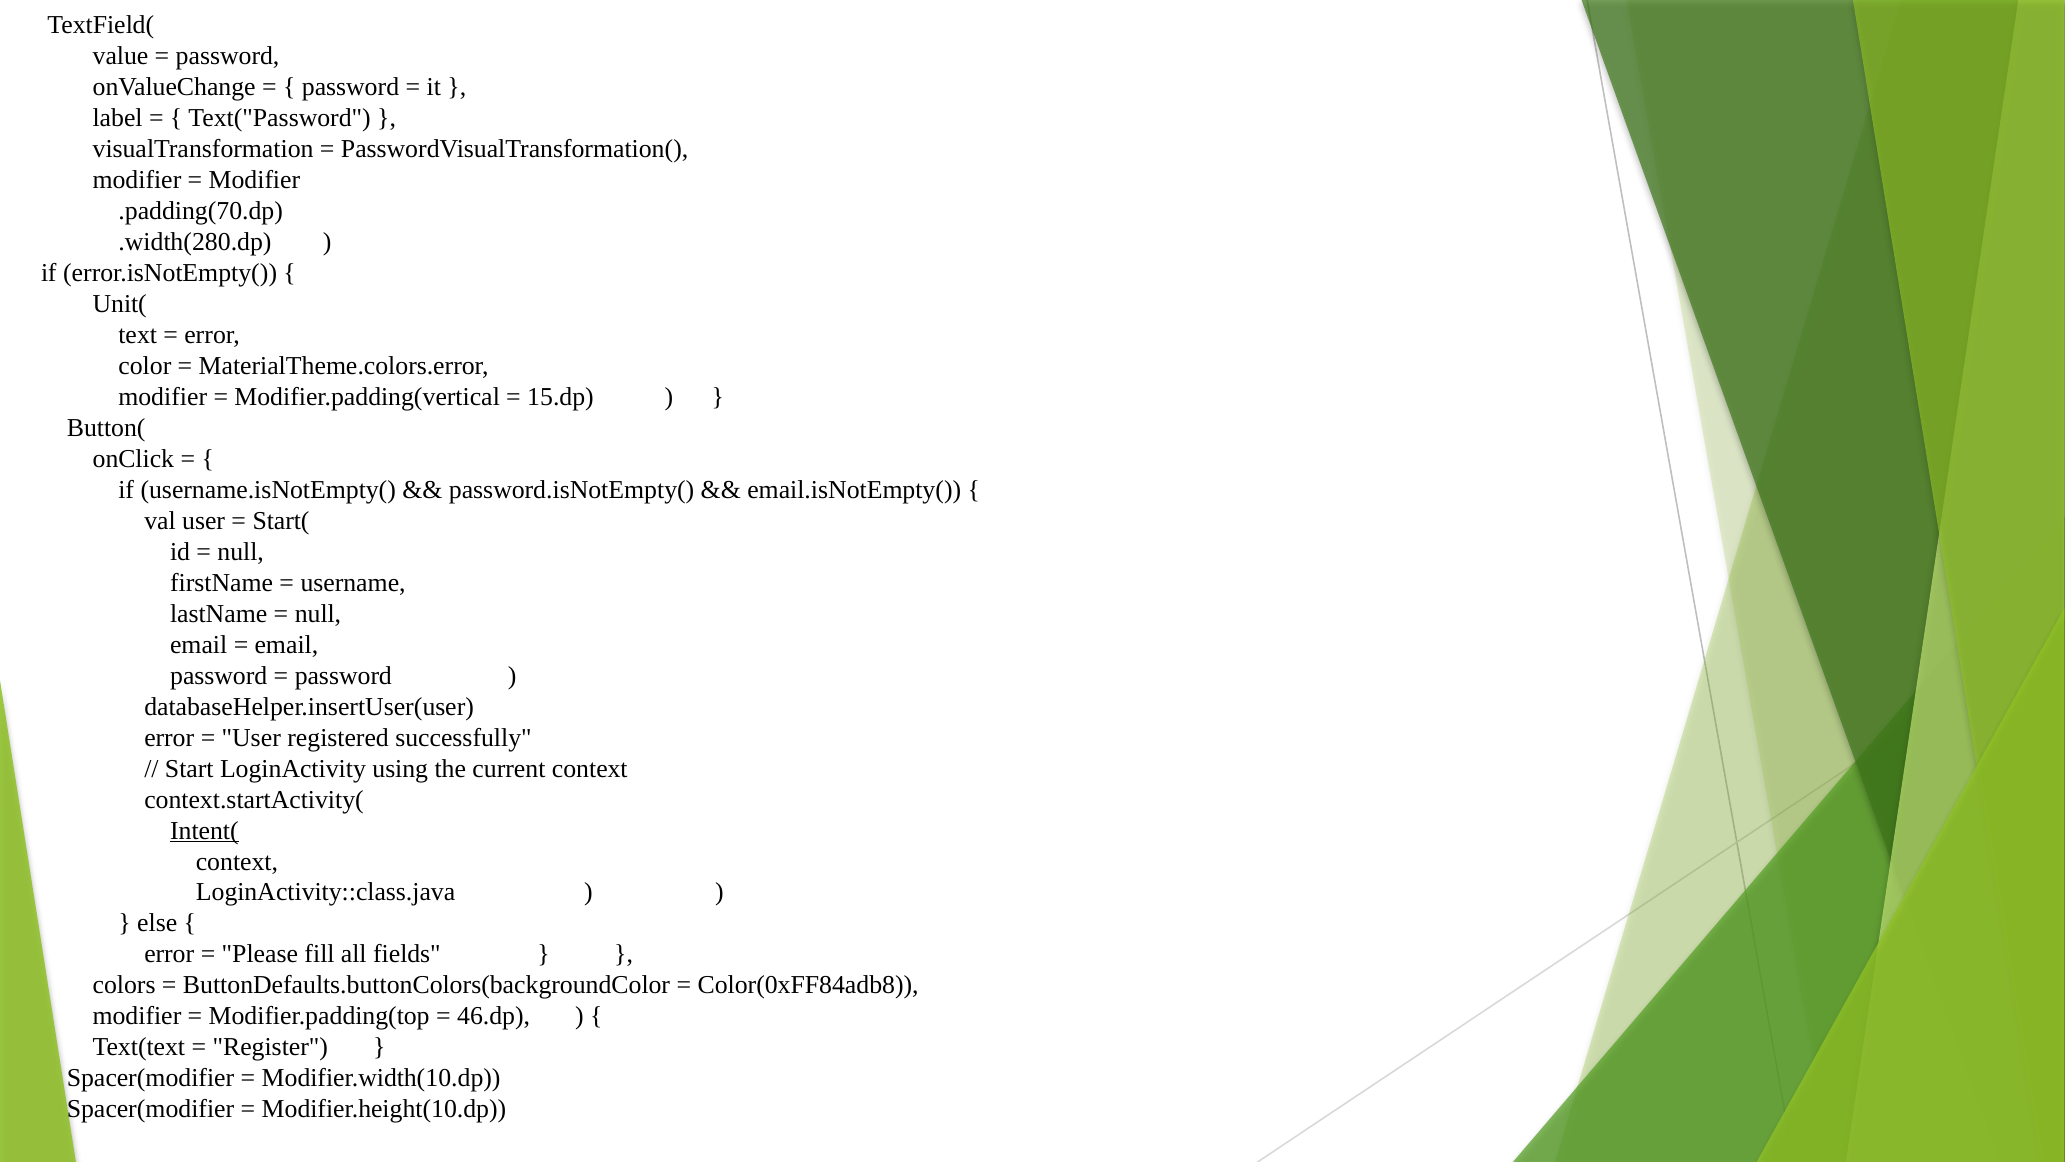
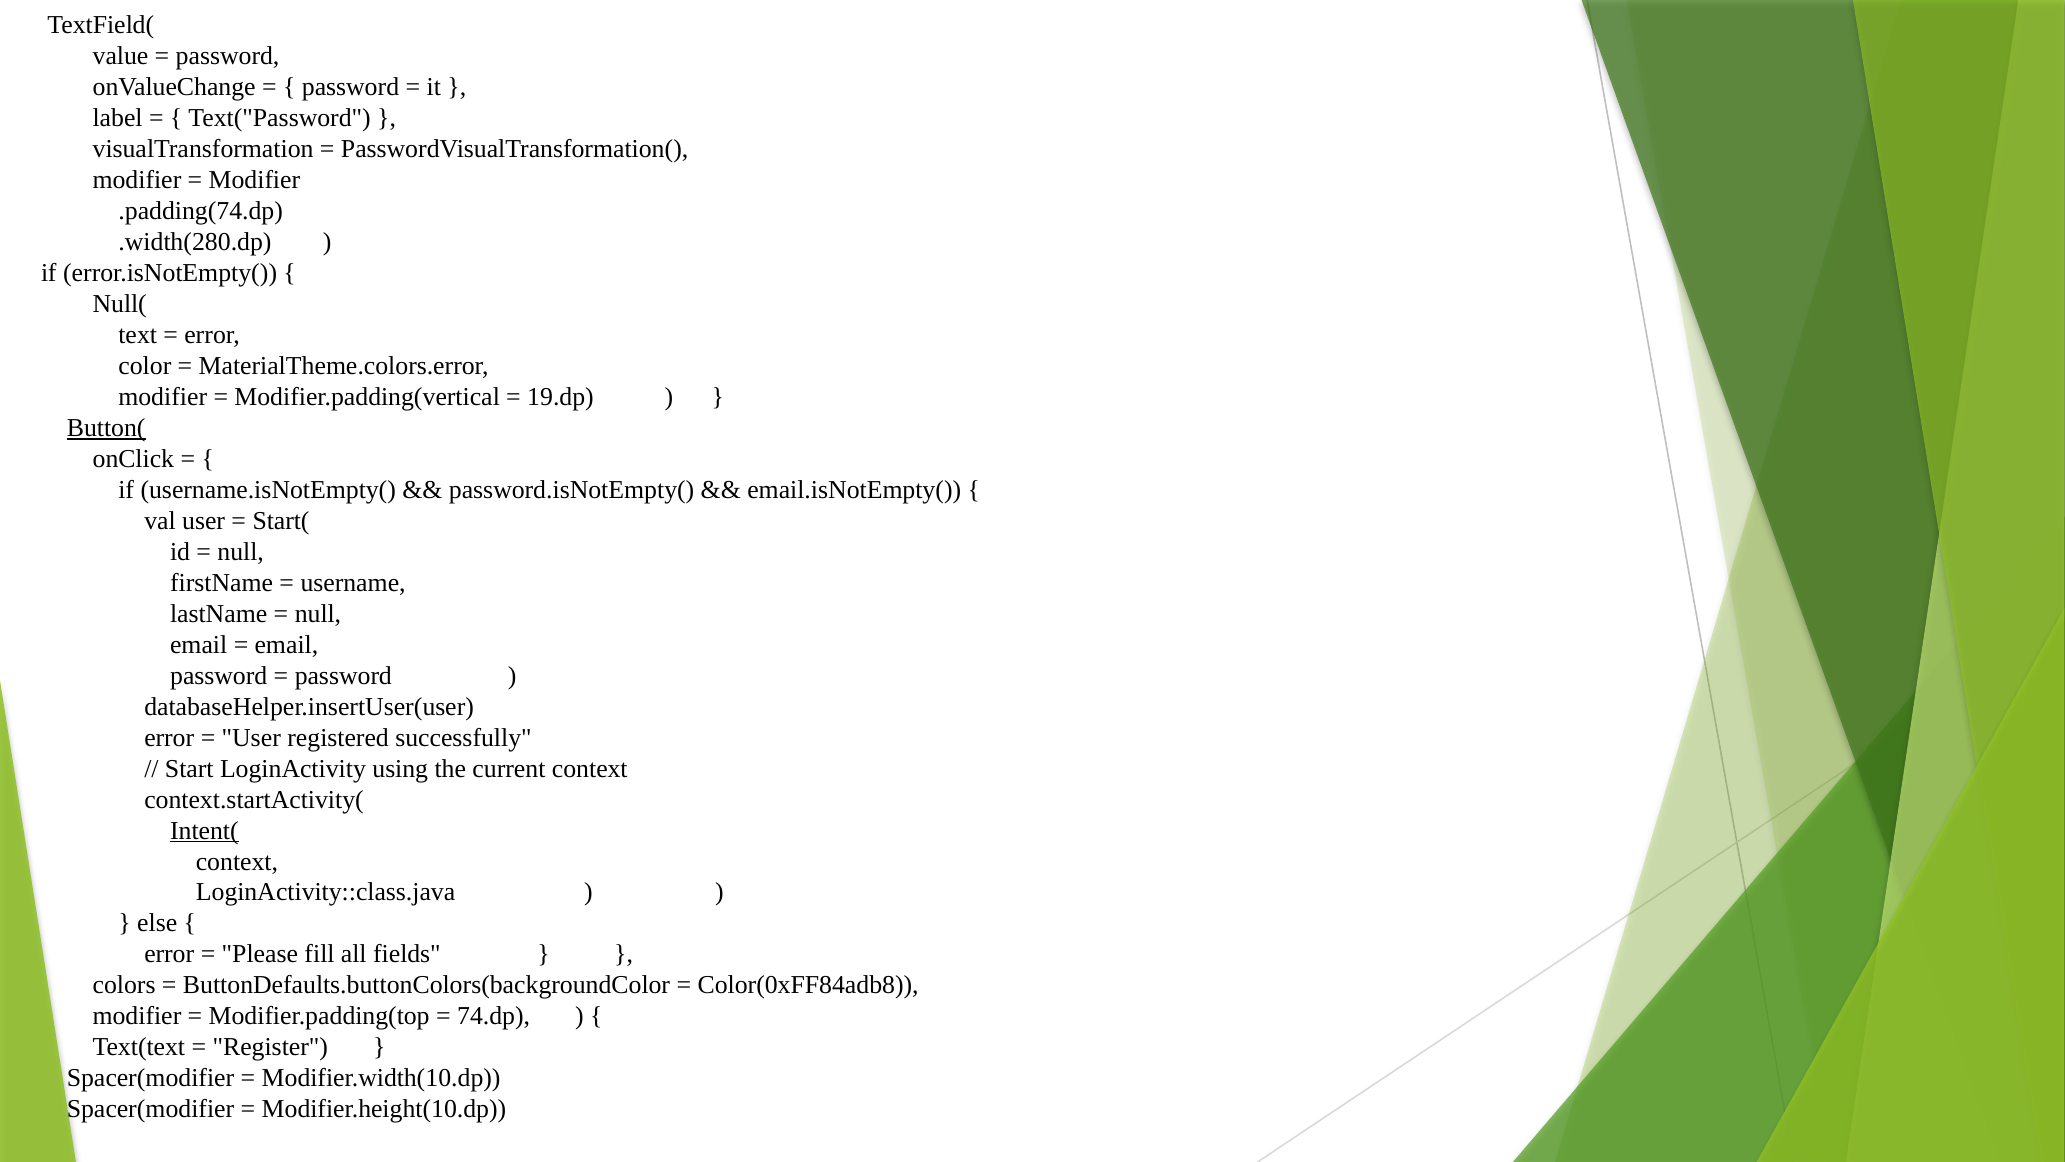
.padding(70.dp: .padding(70.dp -> .padding(74.dp (201, 211)
Unit(: Unit( -> Null( (120, 304)
15.dp: 15.dp -> 19.dp (561, 397)
Button( underline: none -> present (106, 428)
46.dp: 46.dp -> 74.dp (494, 1016)
